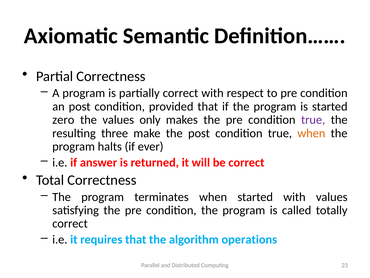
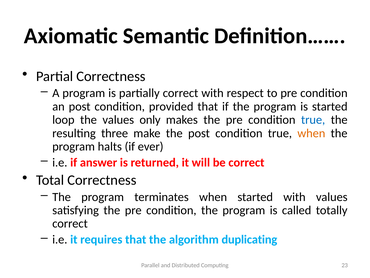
zero: zero -> loop (63, 120)
true colour: purple -> blue (313, 120)
operations: operations -> duplicating (249, 239)
